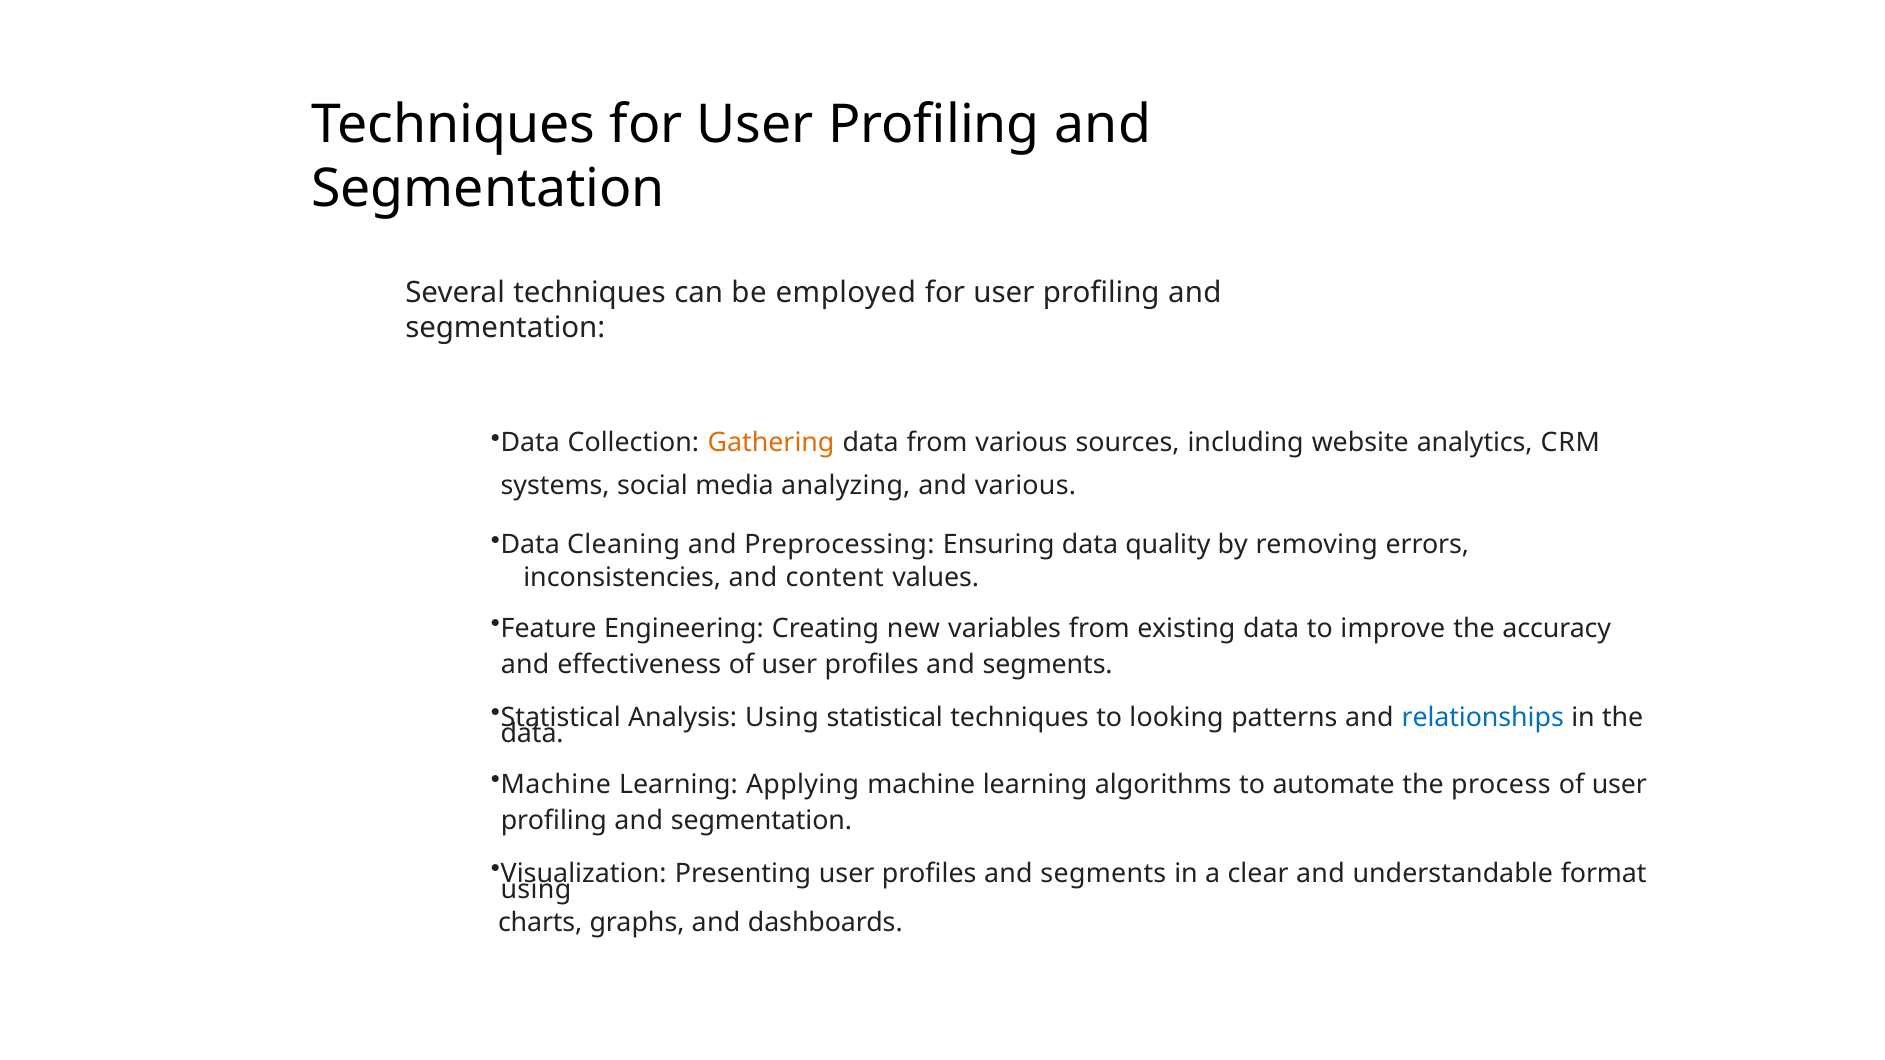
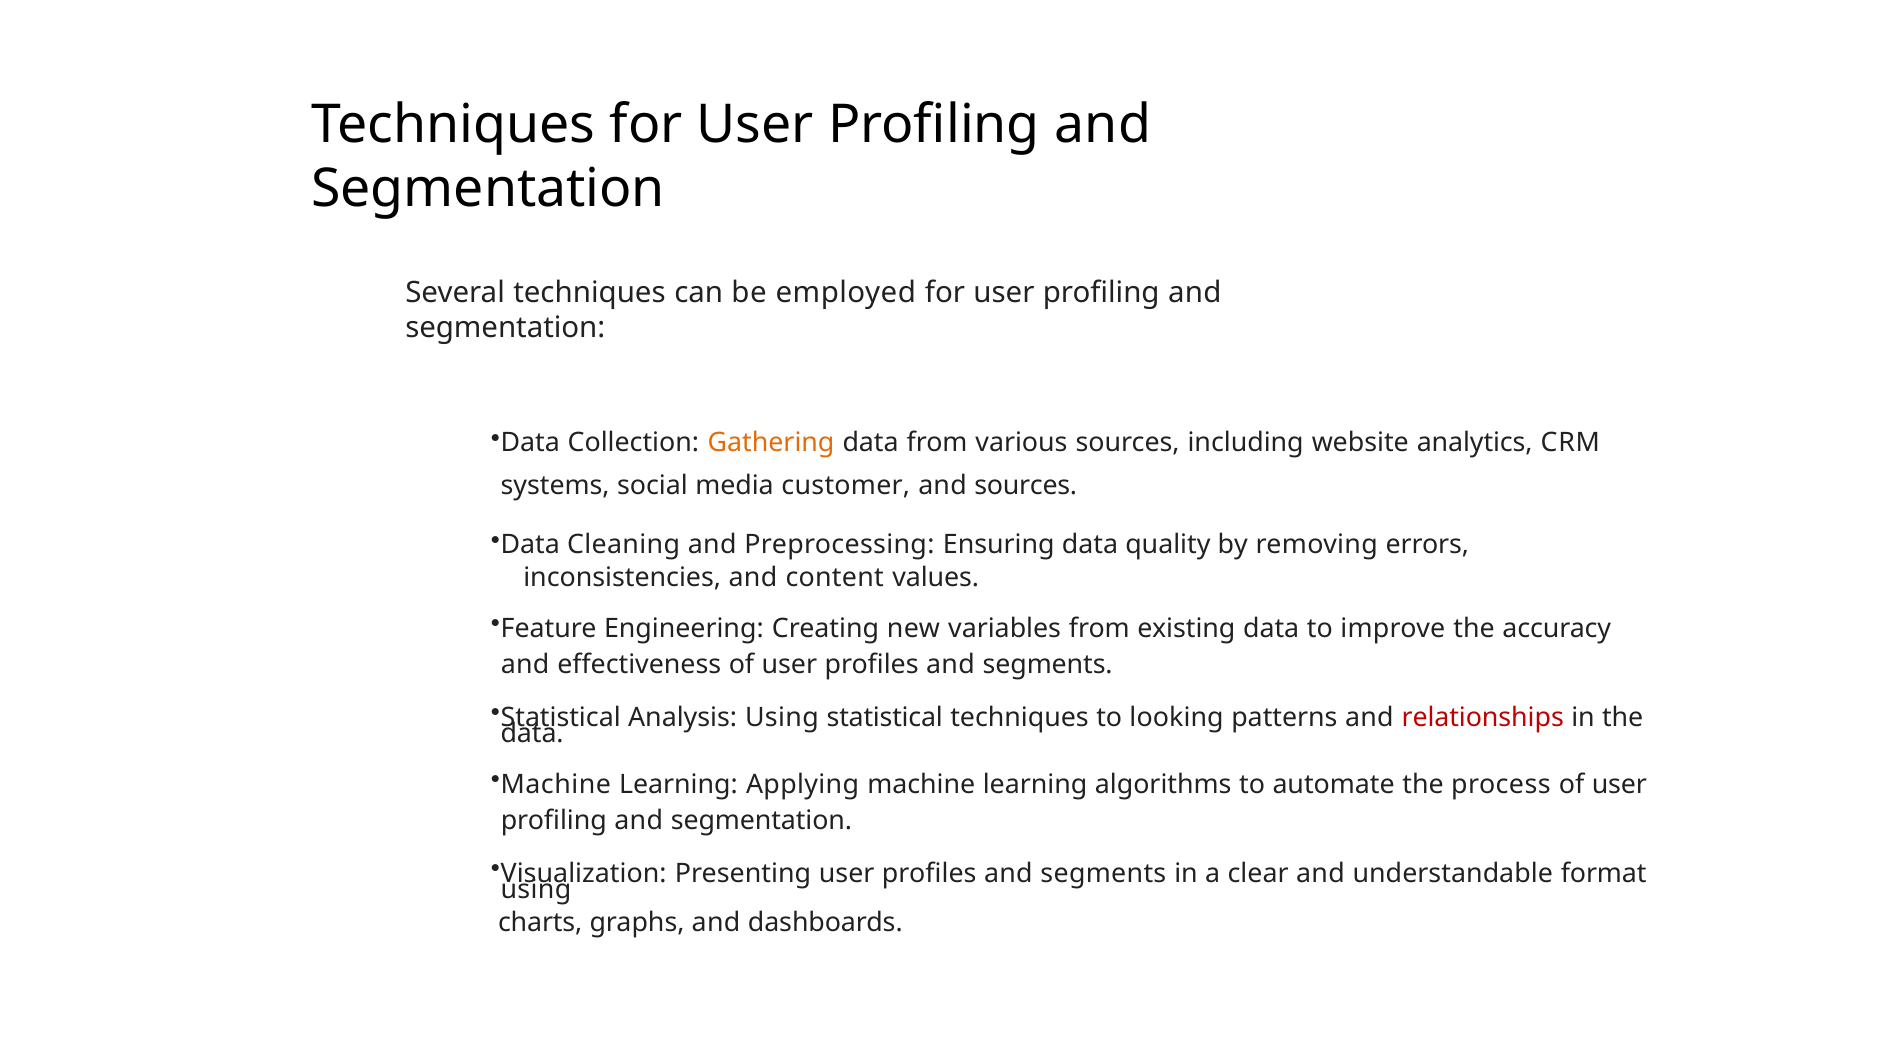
analyzing: analyzing -> customer (846, 486)
and various: various -> sources (1026, 486)
relationships colour: blue -> red (1483, 718)
